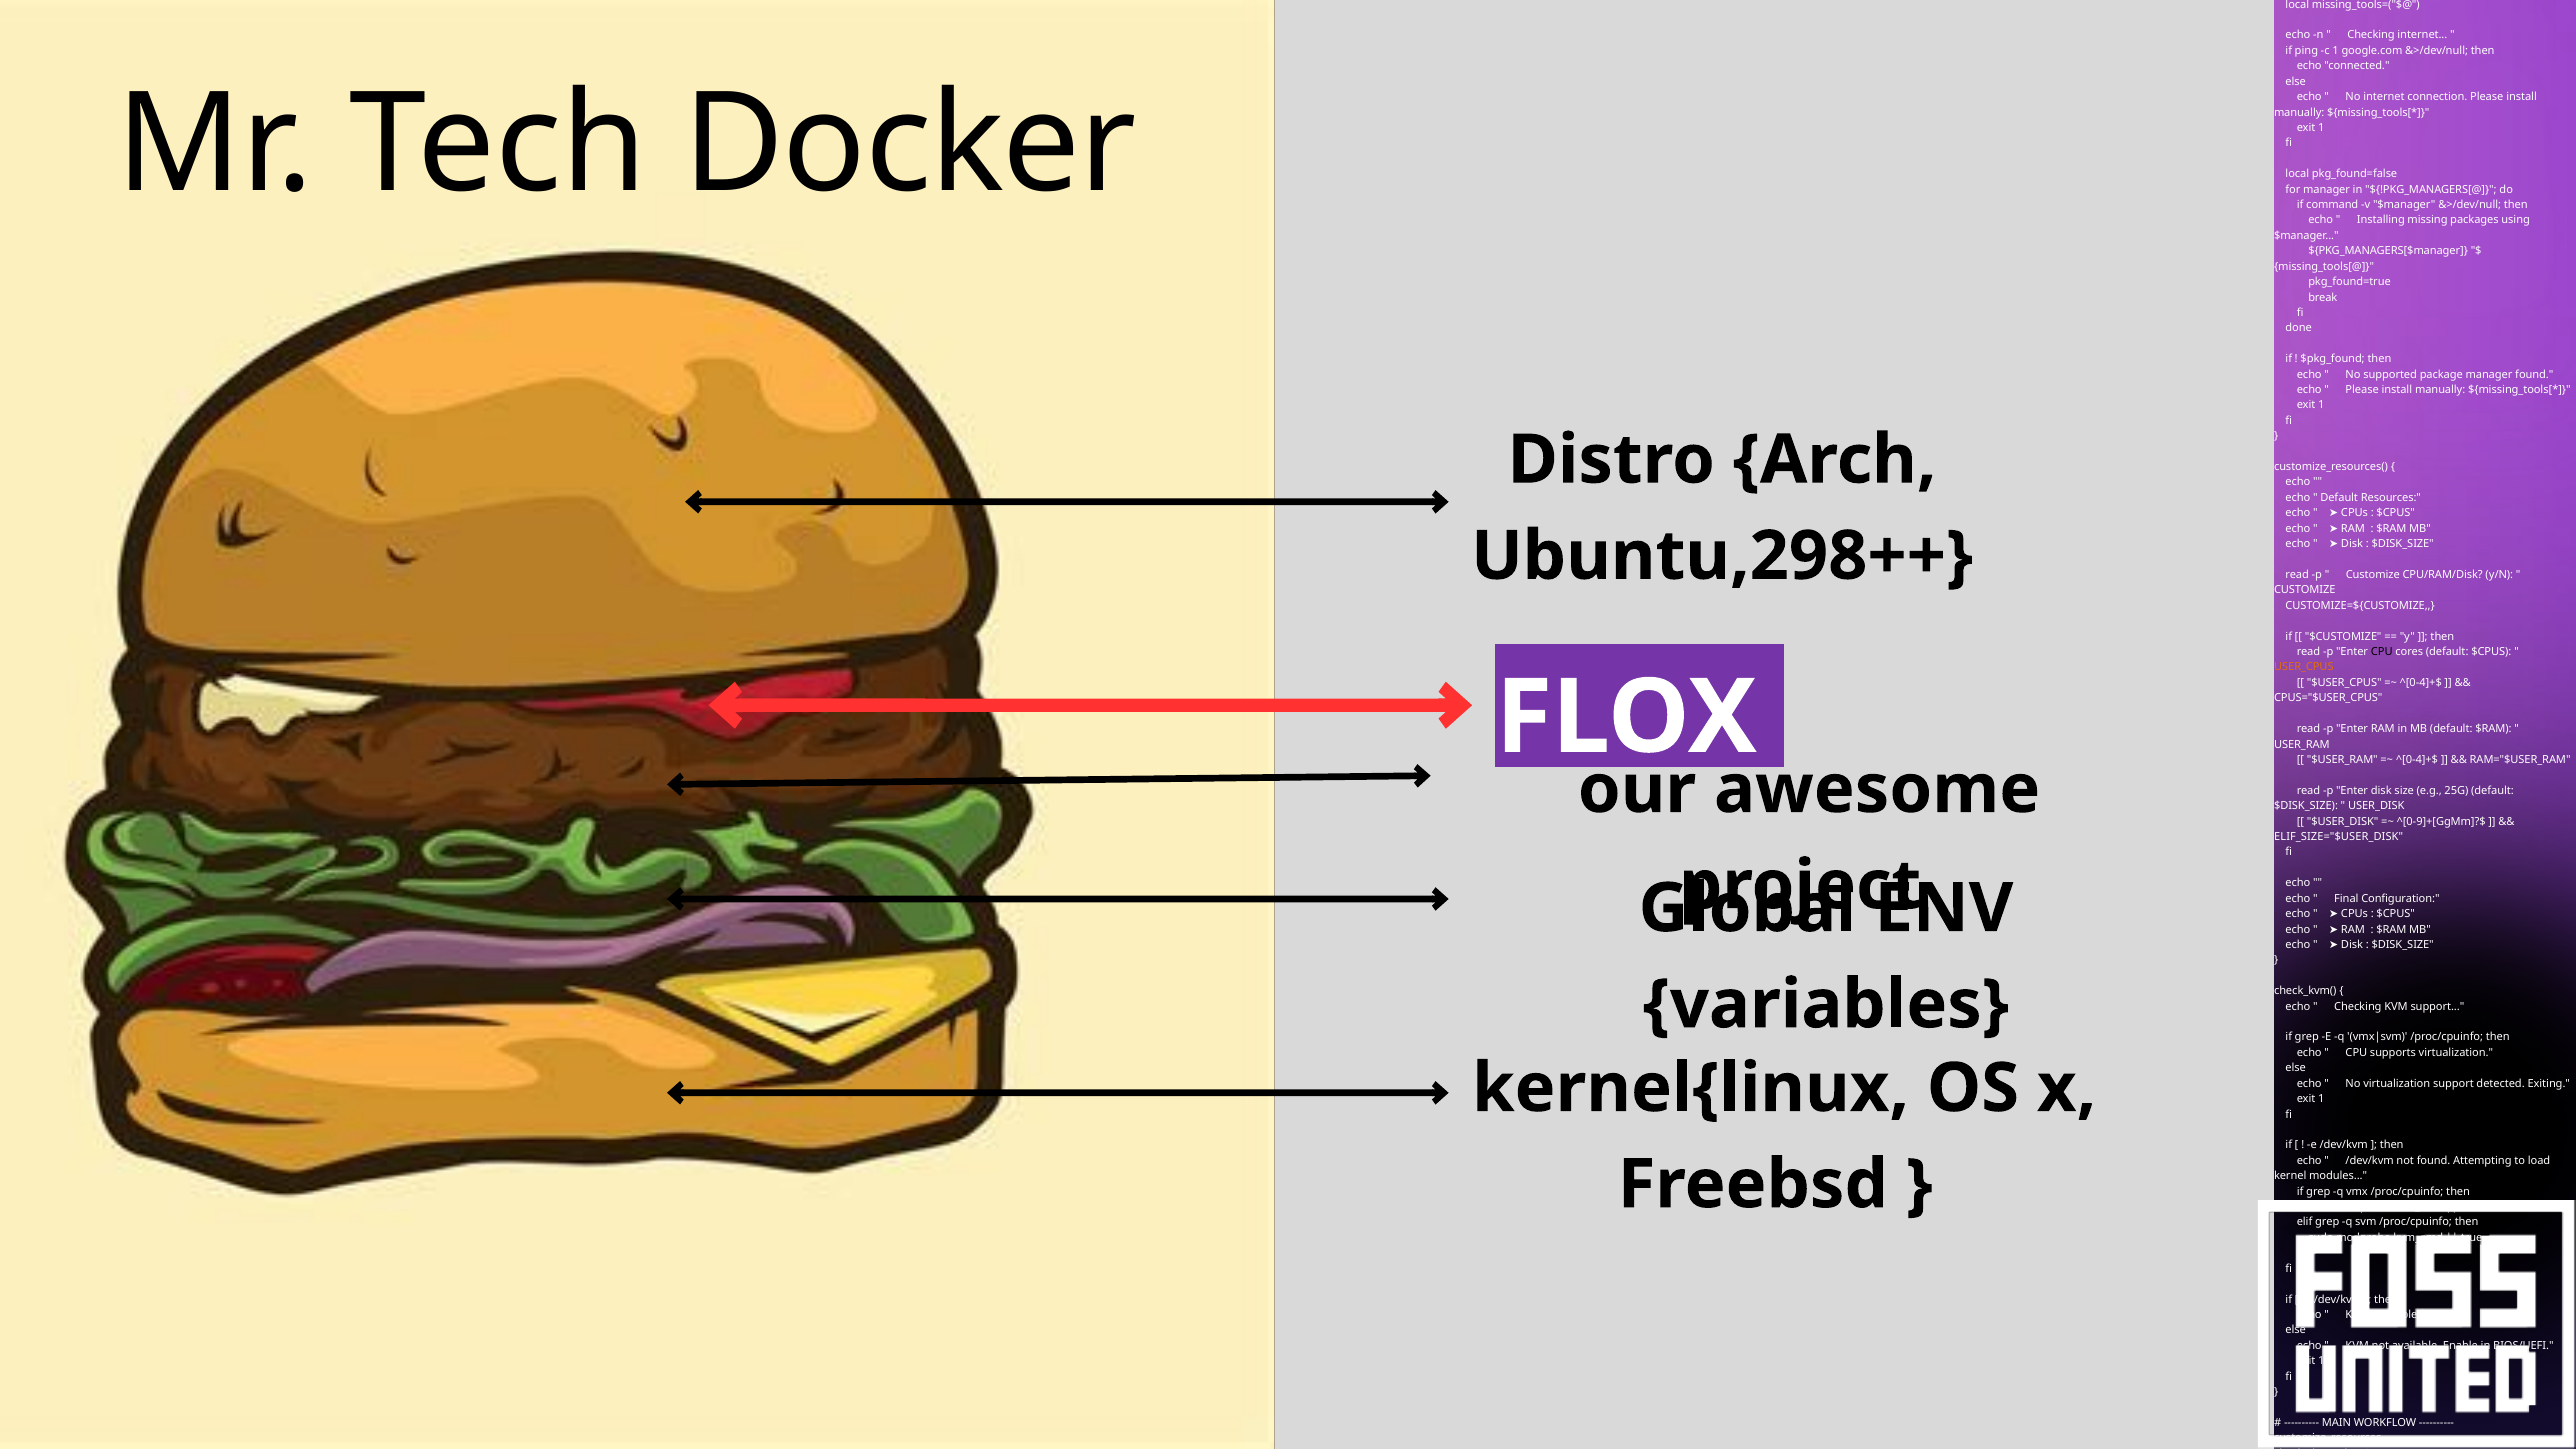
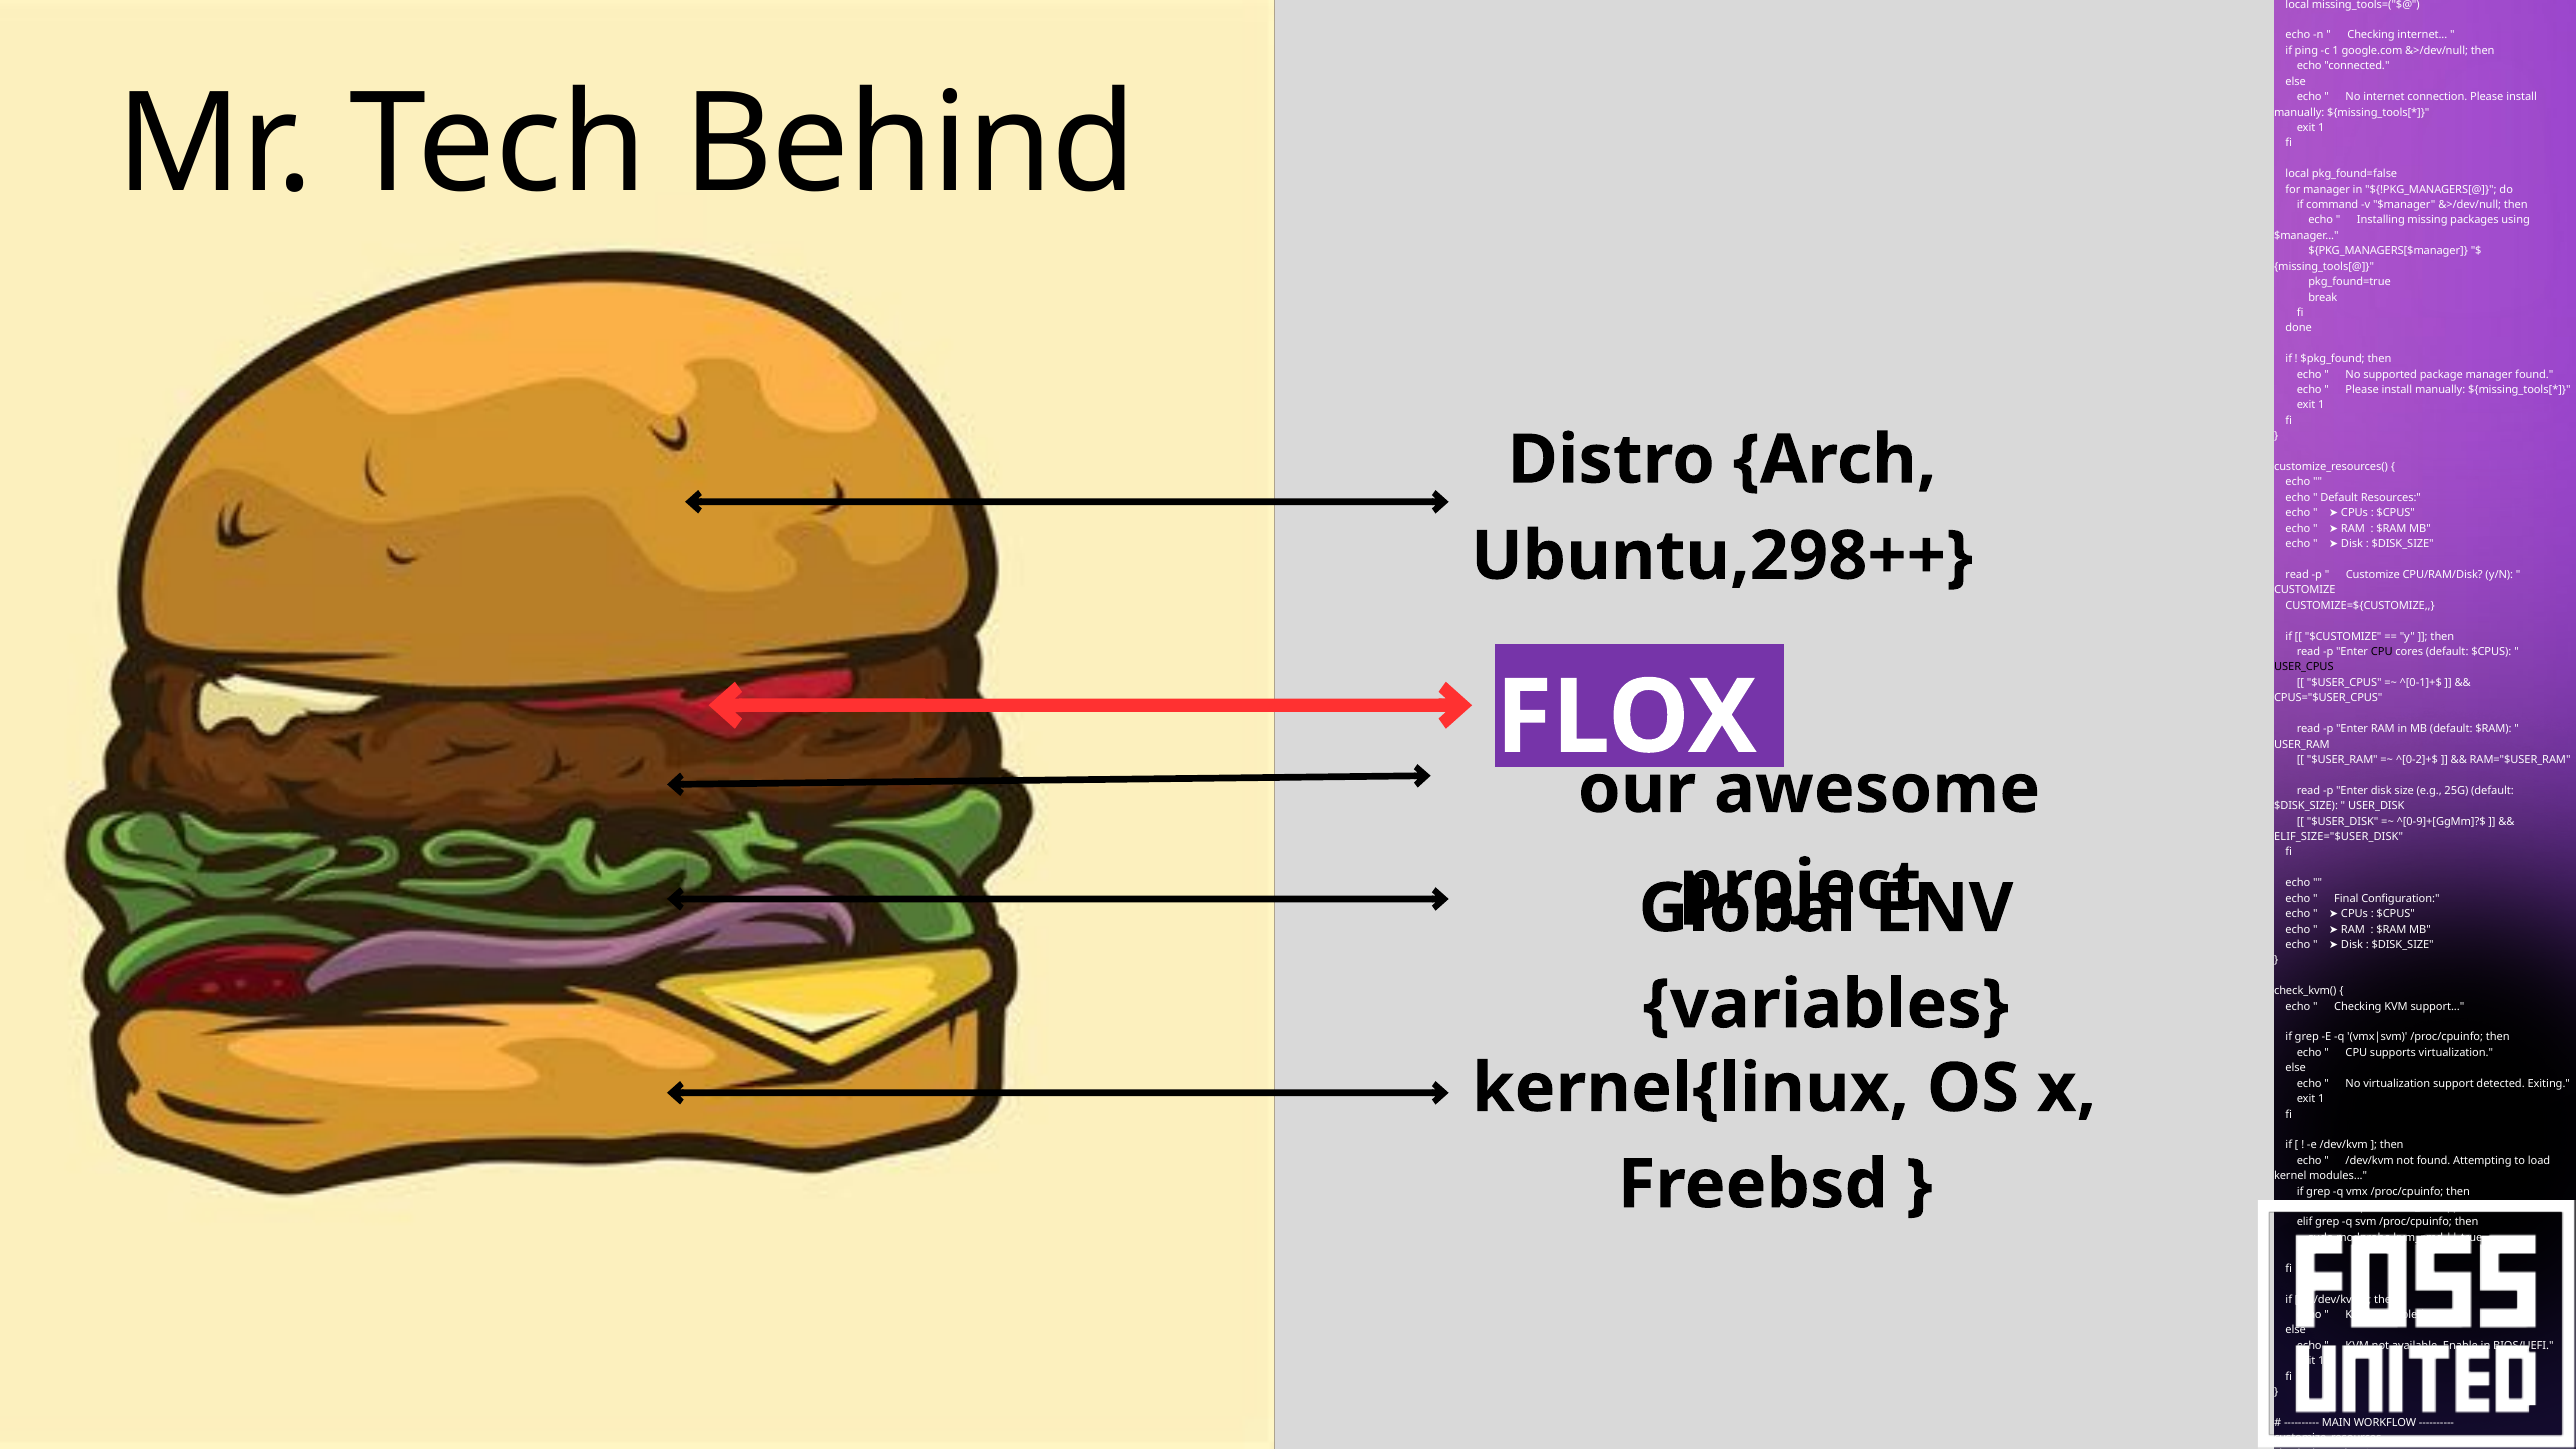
Docker: Docker -> Behind (910, 145)
USER_CPUS colour: orange -> black (2304, 667)
^[0-4]+$: ^[0-4]+$ -> ^[0-1]+$ (2421, 683)
^[0-4]+$: ^[0-4]+$ -> ^[0-2]+$ (2417, 760)
